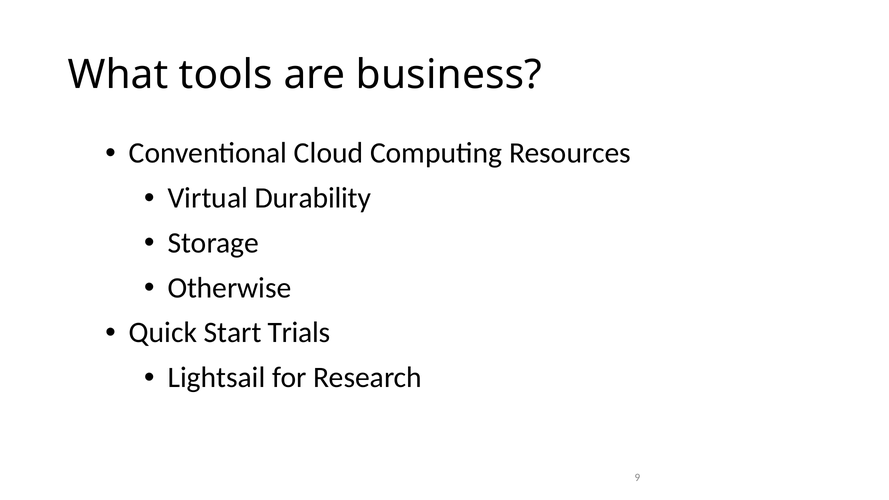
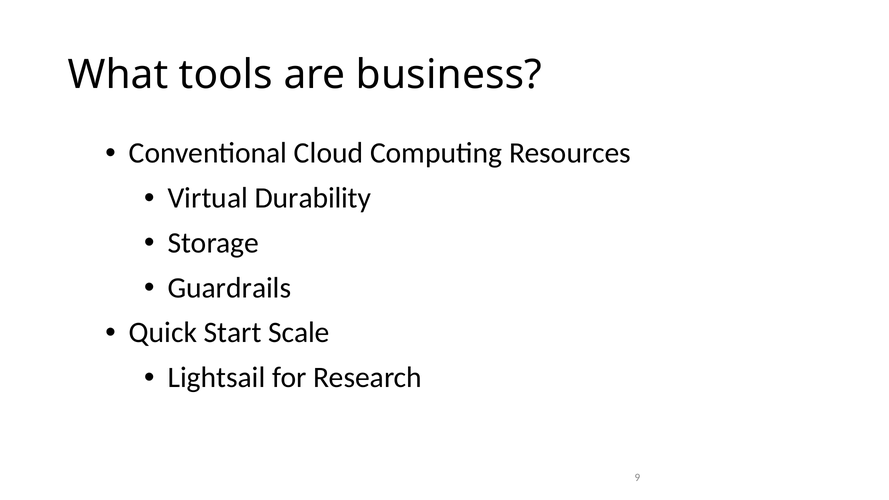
Otherwise: Otherwise -> Guardrails (229, 288)
Trials: Trials -> Scale (299, 333)
